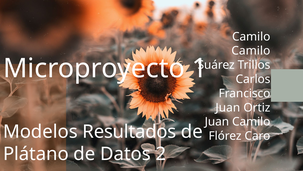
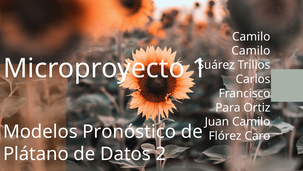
Juan: Juan -> Para (228, 107)
Resultados: Resultados -> Pronóstico (129, 131)
